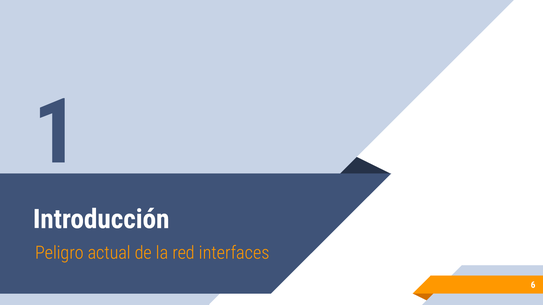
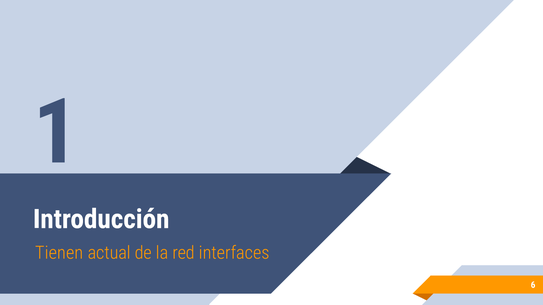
Peligro: Peligro -> Tienen (59, 253)
